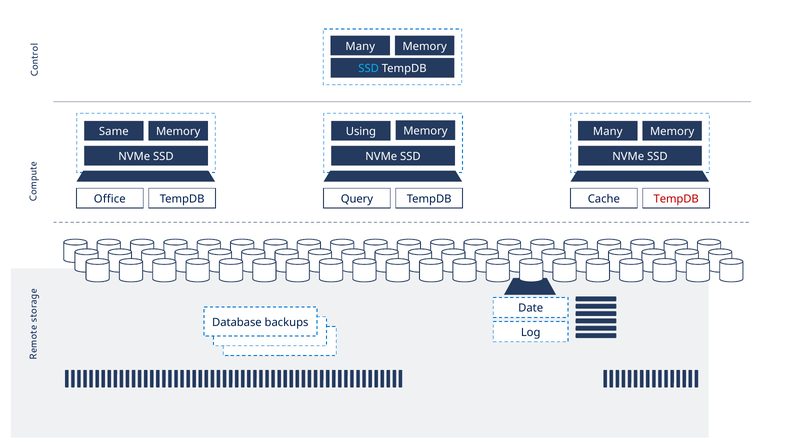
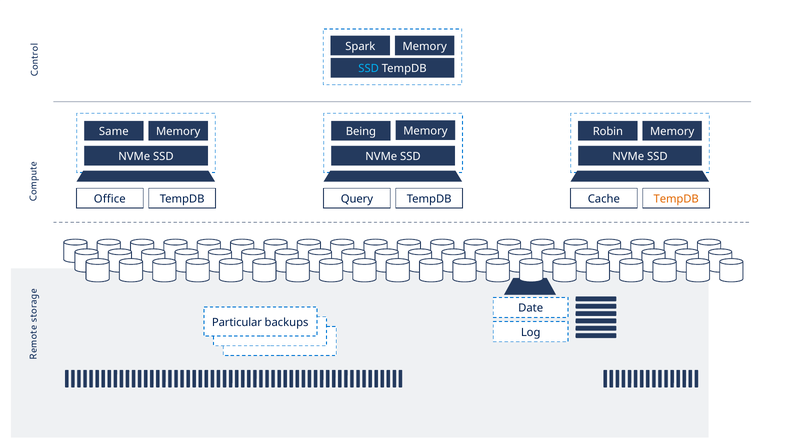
Many: Many -> Spark (360, 46)
Using: Using -> Being (361, 132)
Many: Many -> Robin (608, 132)
TempDB colour: red -> orange (676, 199)
Database: Database -> Particular (237, 322)
